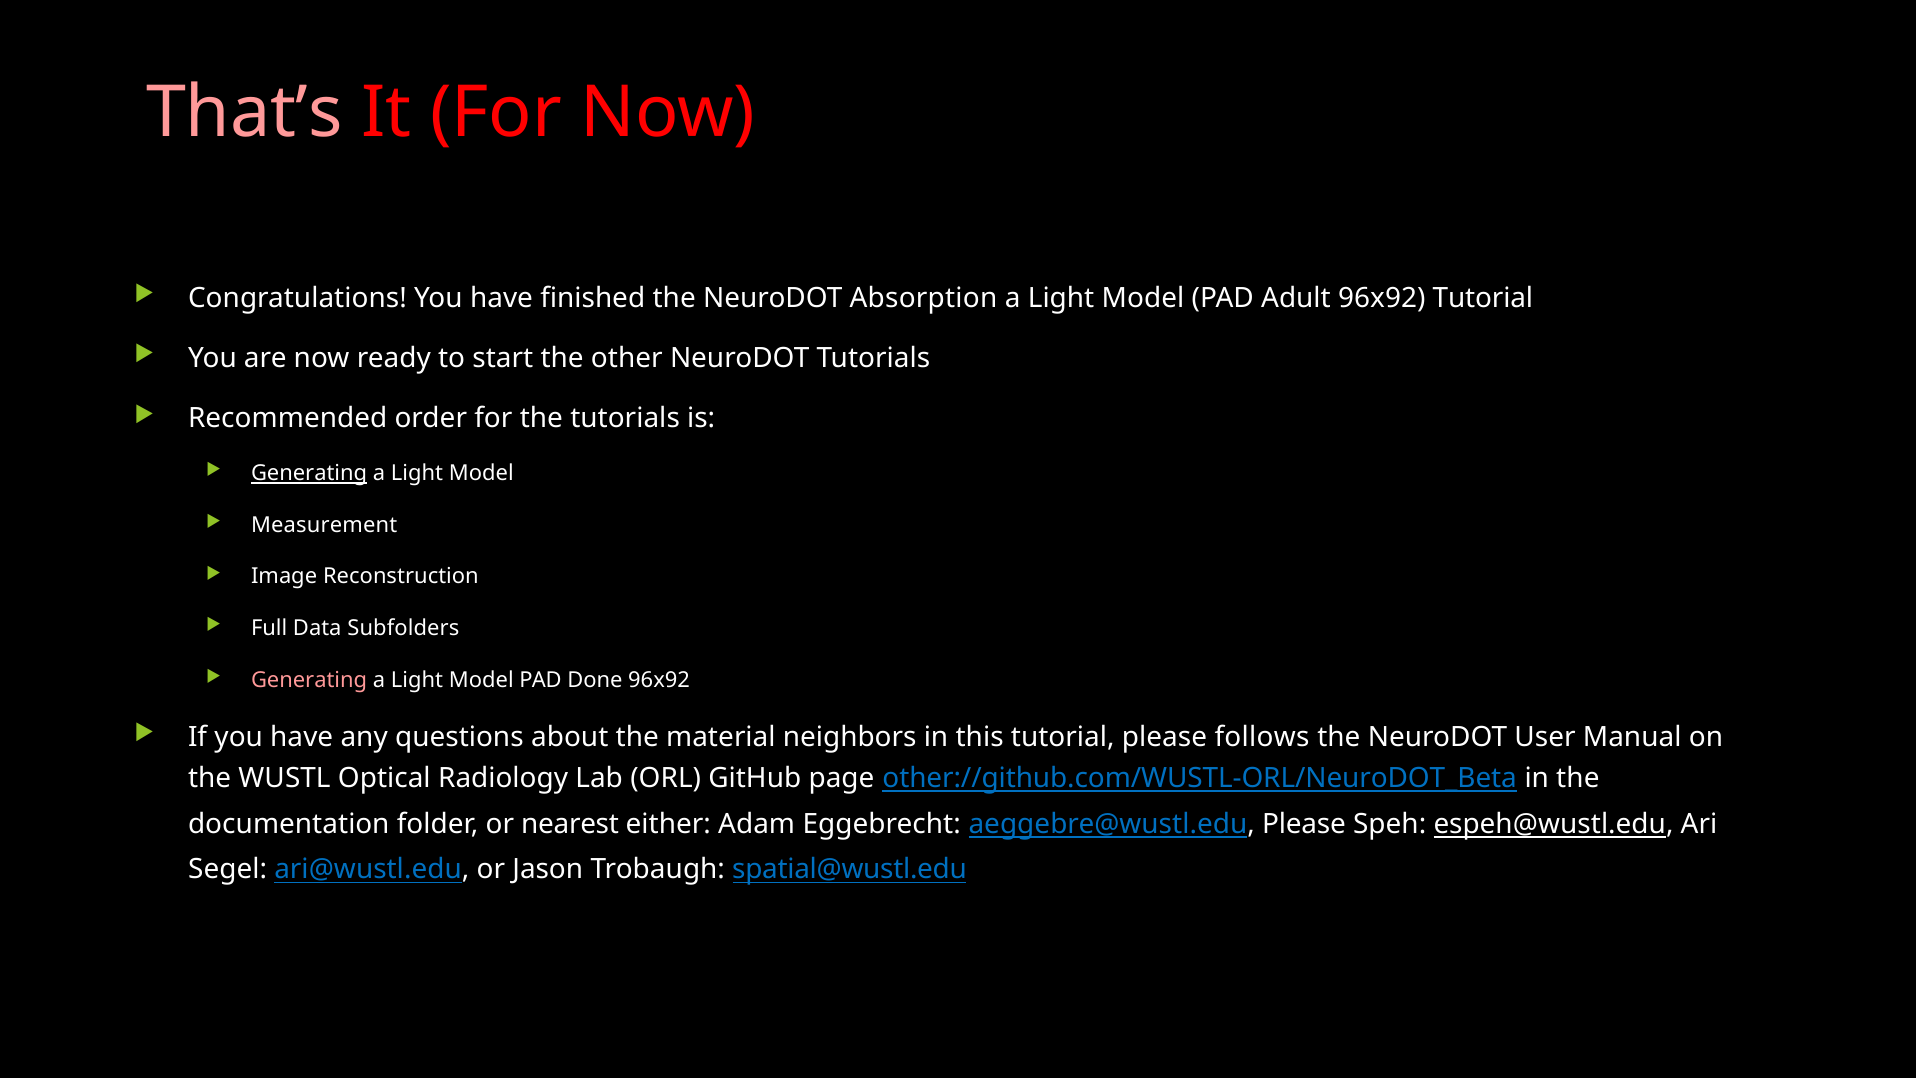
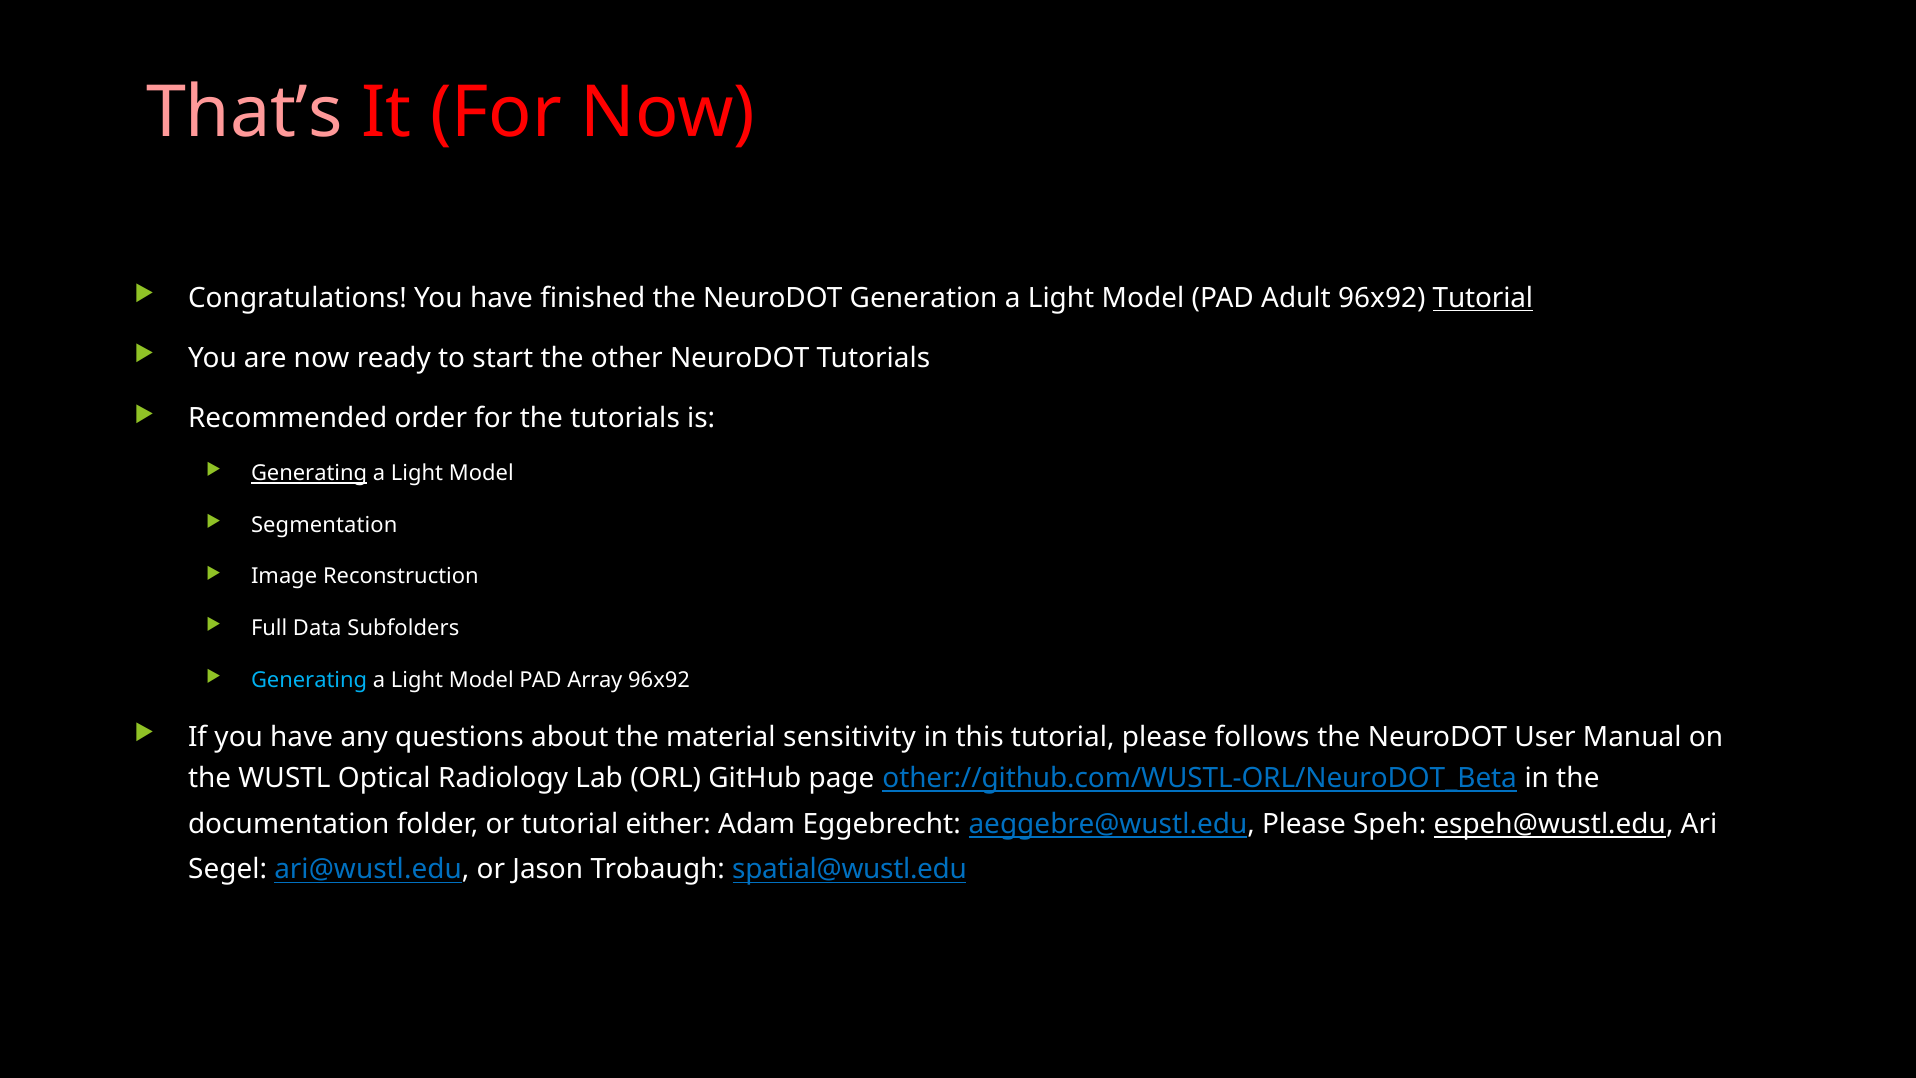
Absorption: Absorption -> Generation (924, 298)
Tutorial underline: none -> present (1483, 298)
Measurement: Measurement -> Segmentation (324, 525)
Generating colour: pink -> light blue (309, 680)
Done: Done -> Array (595, 680)
neighbors: neighbors -> sensitivity (850, 737)
or nearest: nearest -> tutorial (570, 824)
